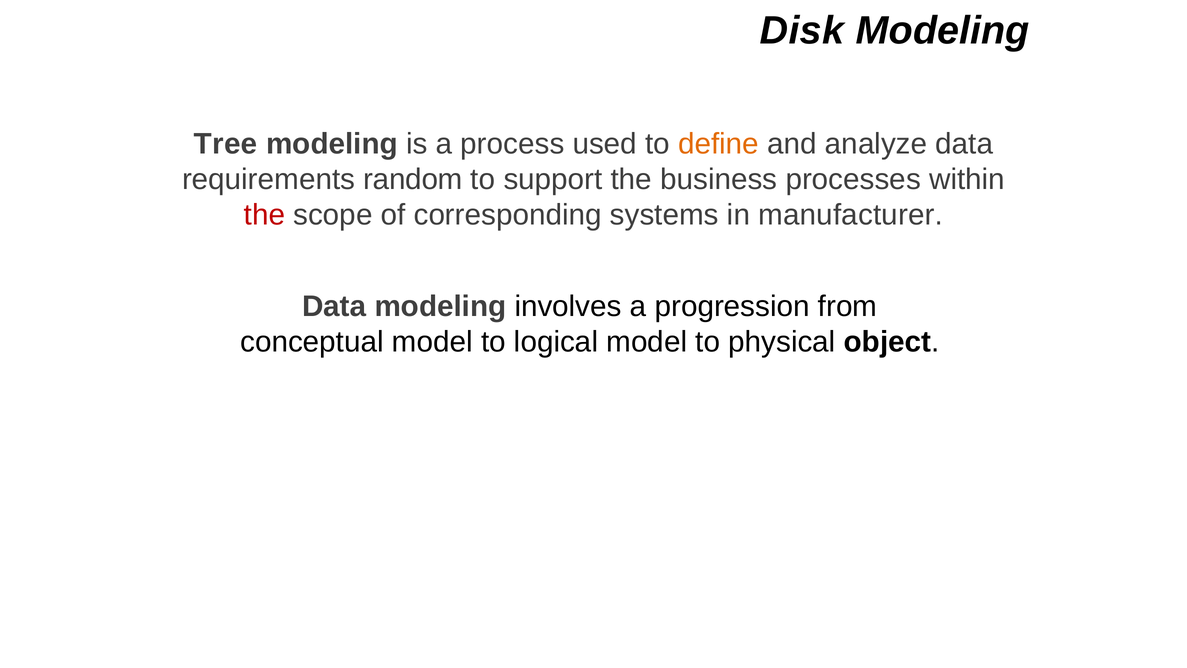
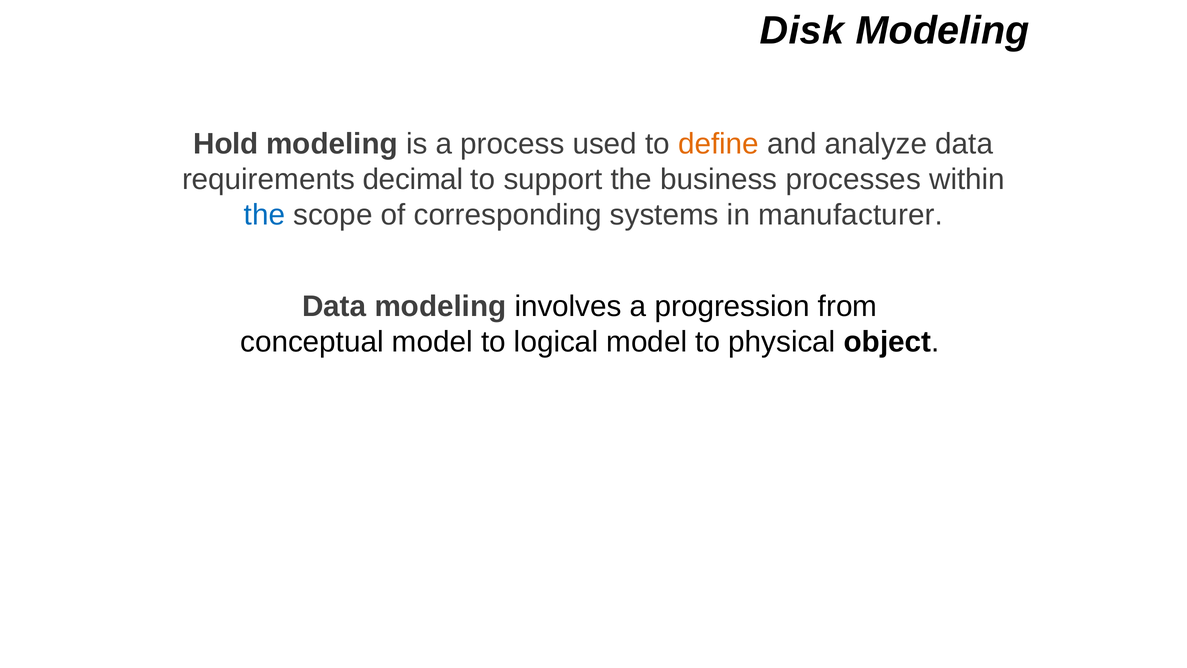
Tree: Tree -> Hold (226, 144)
random: random -> decimal (413, 179)
the colour: red -> blue (264, 215)
